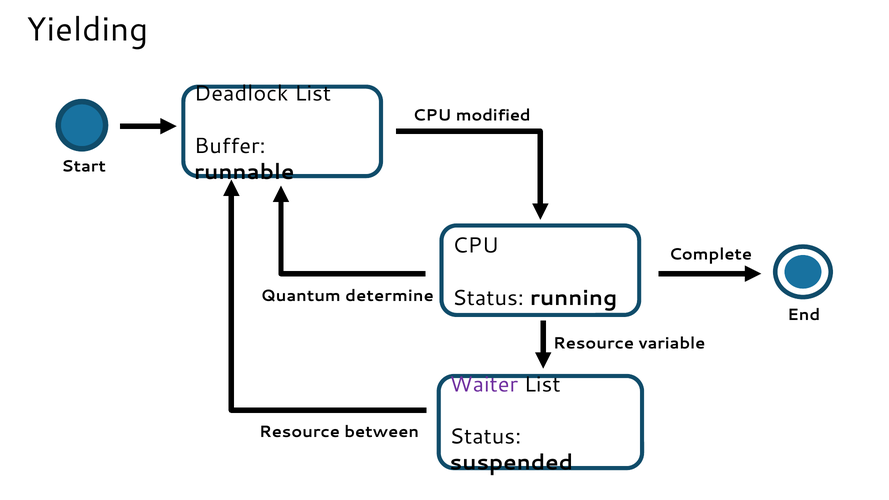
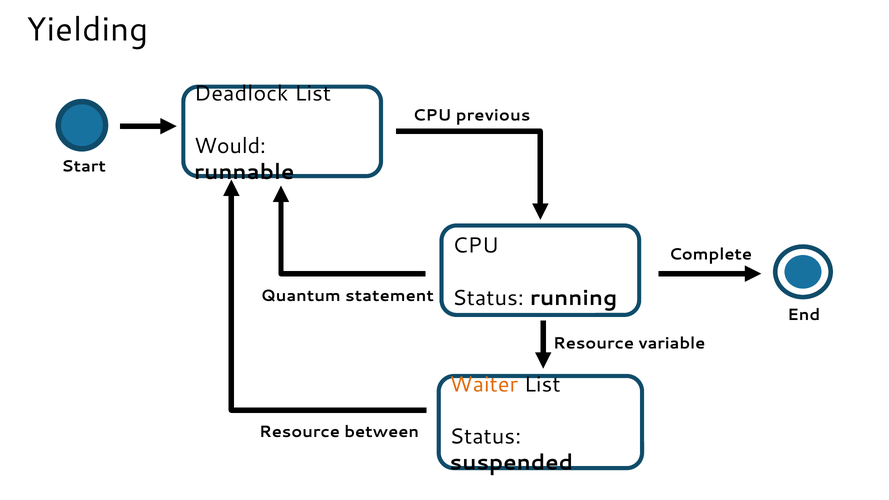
modified: modified -> previous (493, 115)
Buffer: Buffer -> Would (230, 146)
determine: determine -> statement (390, 296)
Waiter colour: purple -> orange (484, 384)
